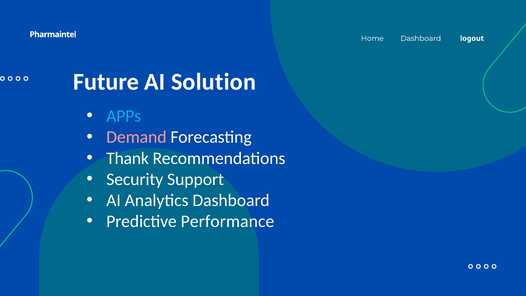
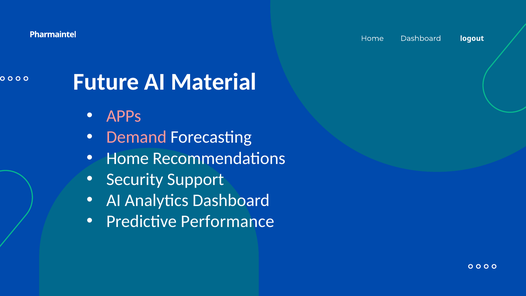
Solution: Solution -> Material (214, 82)
APPs colour: light blue -> pink (124, 116)
Thank: Thank -> Home (128, 158)
